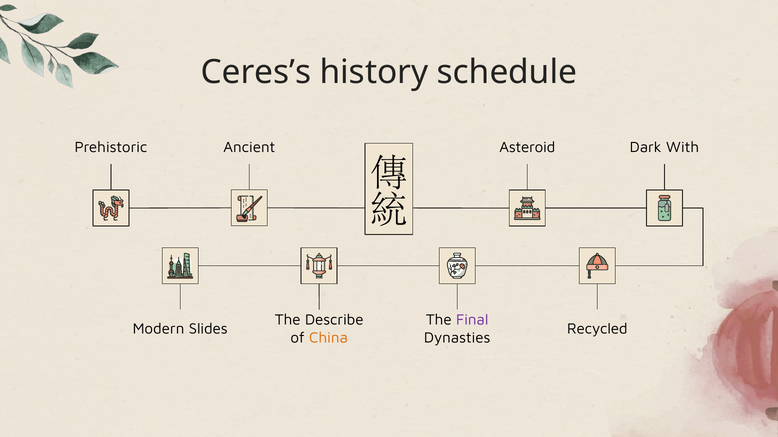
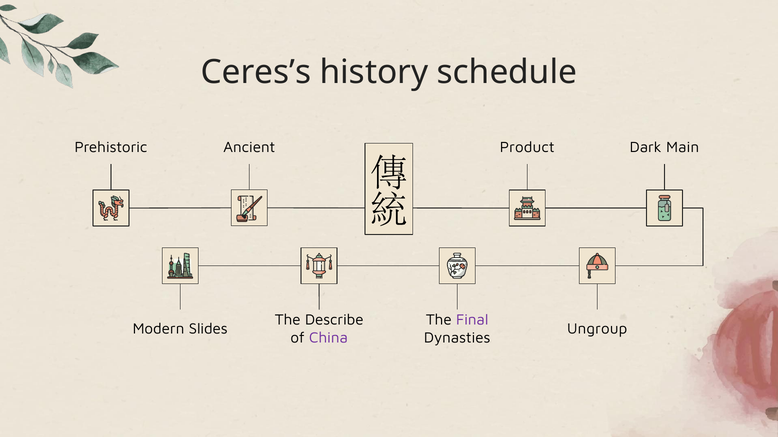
Asteroid: Asteroid -> Product (527, 148)
With: With -> Main (683, 148)
Recycled: Recycled -> Ungroup (597, 329)
China colour: orange -> purple (328, 338)
